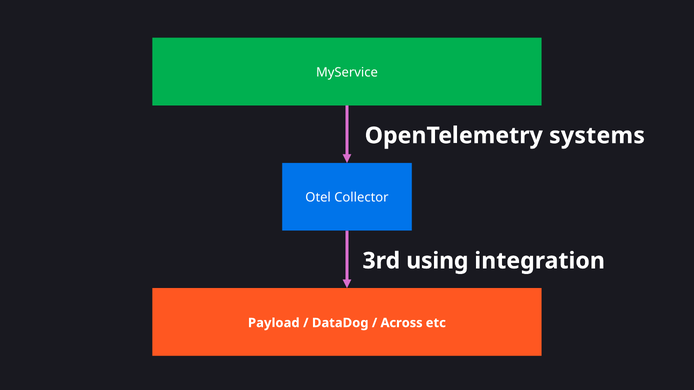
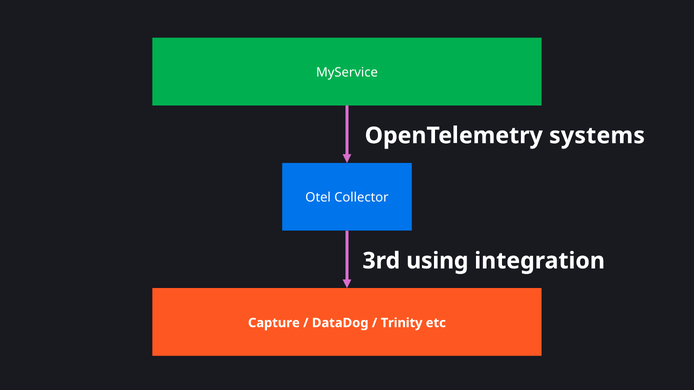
Payload: Payload -> Capture (274, 323)
Across: Across -> Trinity (402, 323)
